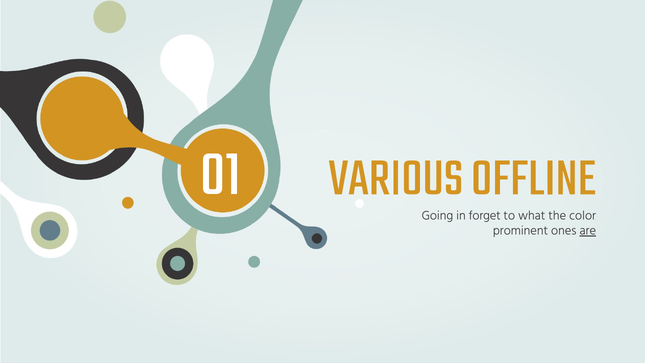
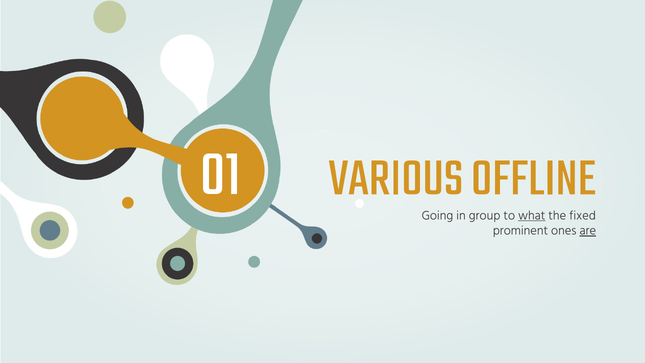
forget: forget -> group (485, 215)
what underline: none -> present (532, 215)
color: color -> fixed (583, 215)
